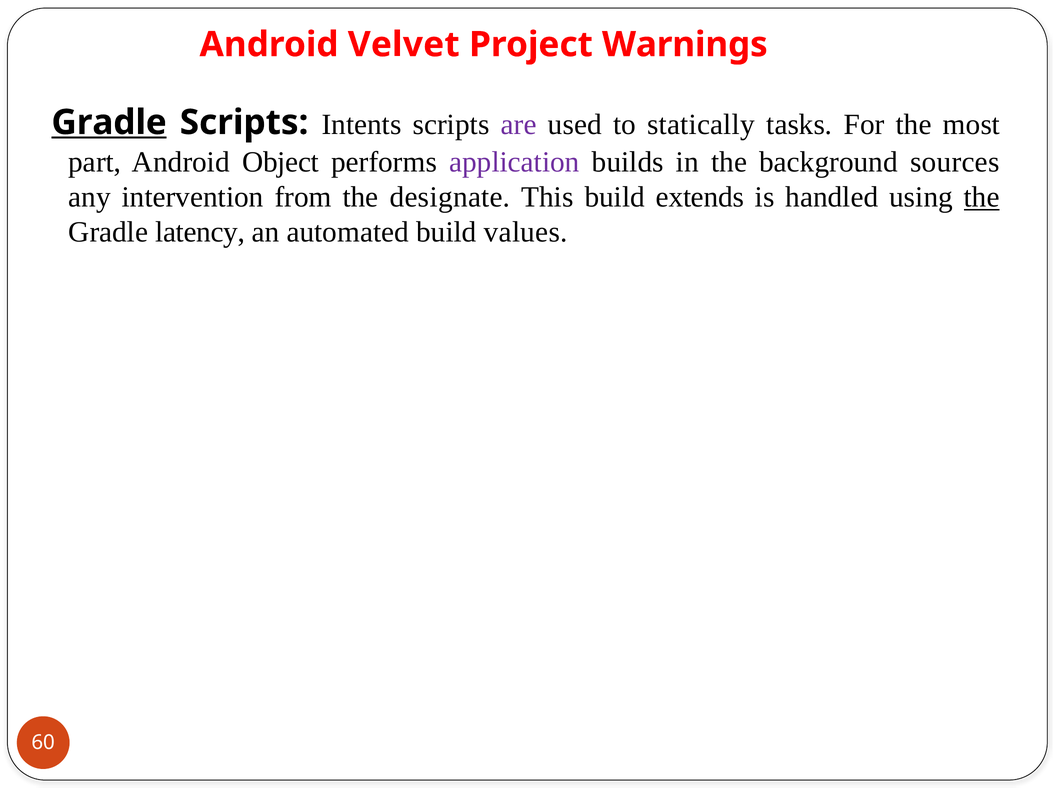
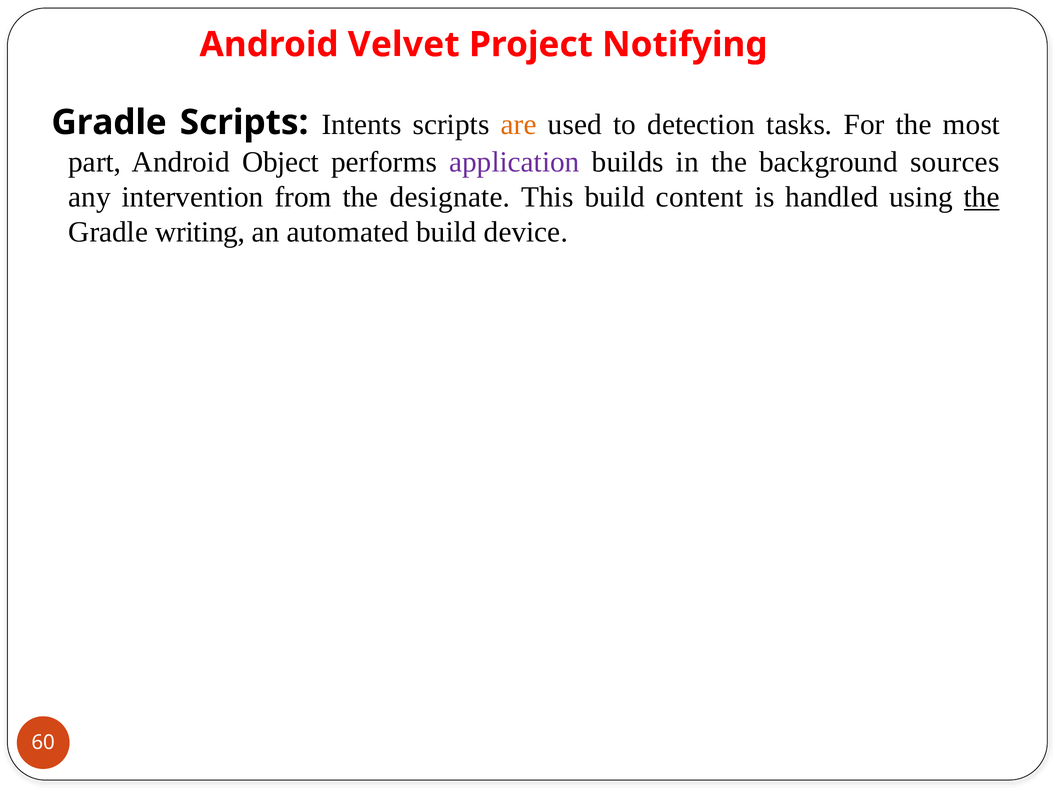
Warnings: Warnings -> Notifying (685, 45)
Gradle underline: present -> none (109, 122)
are colour: purple -> orange (519, 124)
statically: statically -> detection (701, 124)
extends: extends -> content (700, 197)
latency: latency -> writing (200, 232)
values: values -> device (526, 232)
